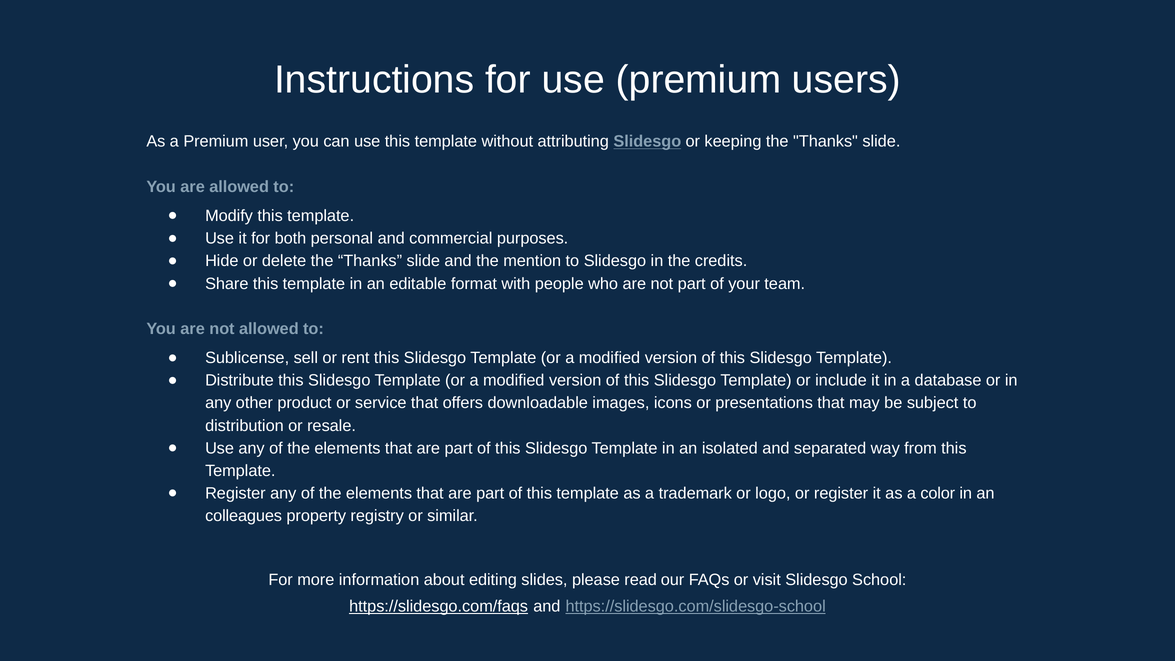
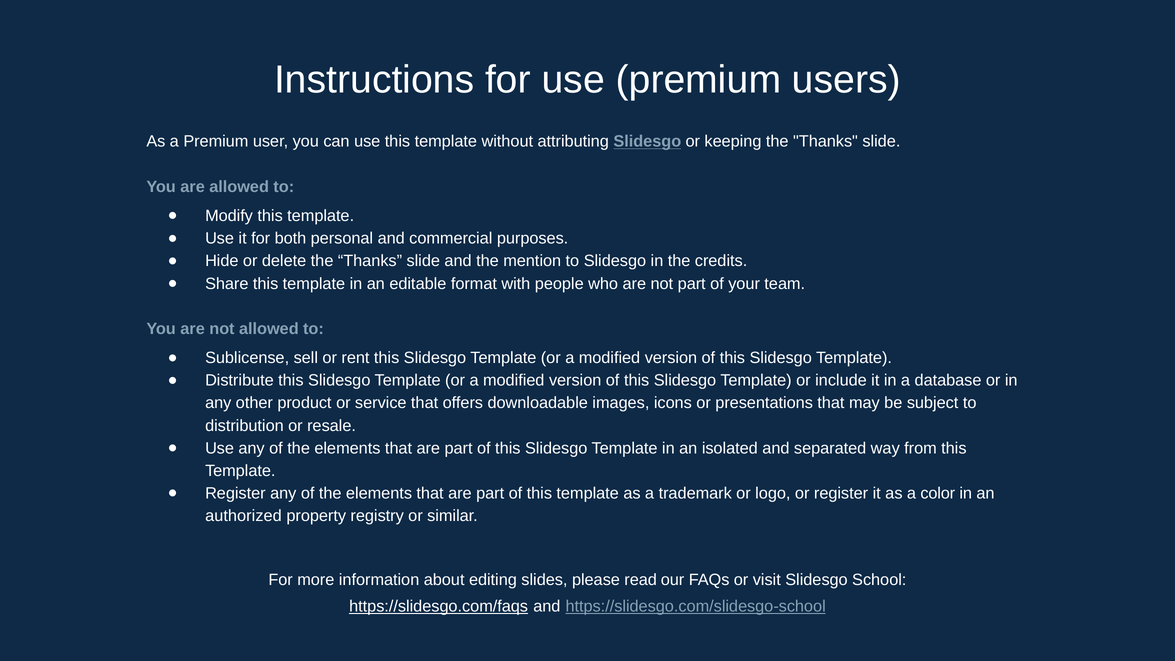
colleagues: colleagues -> authorized (243, 516)
